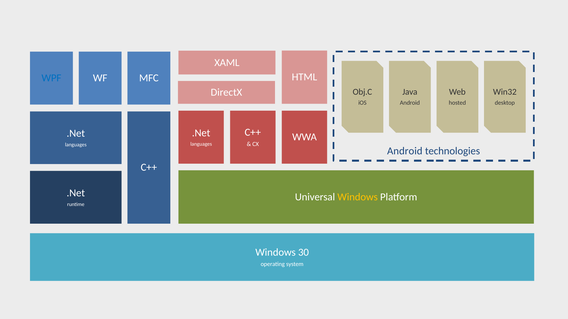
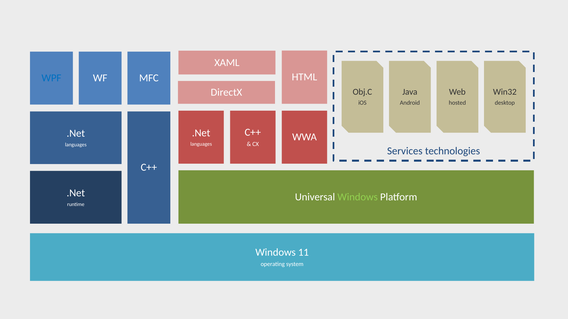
Android: Android -> Services (405, 151)
Windows colour: yellow -> light green (358, 197)
30: 30 -> 11 (303, 253)
